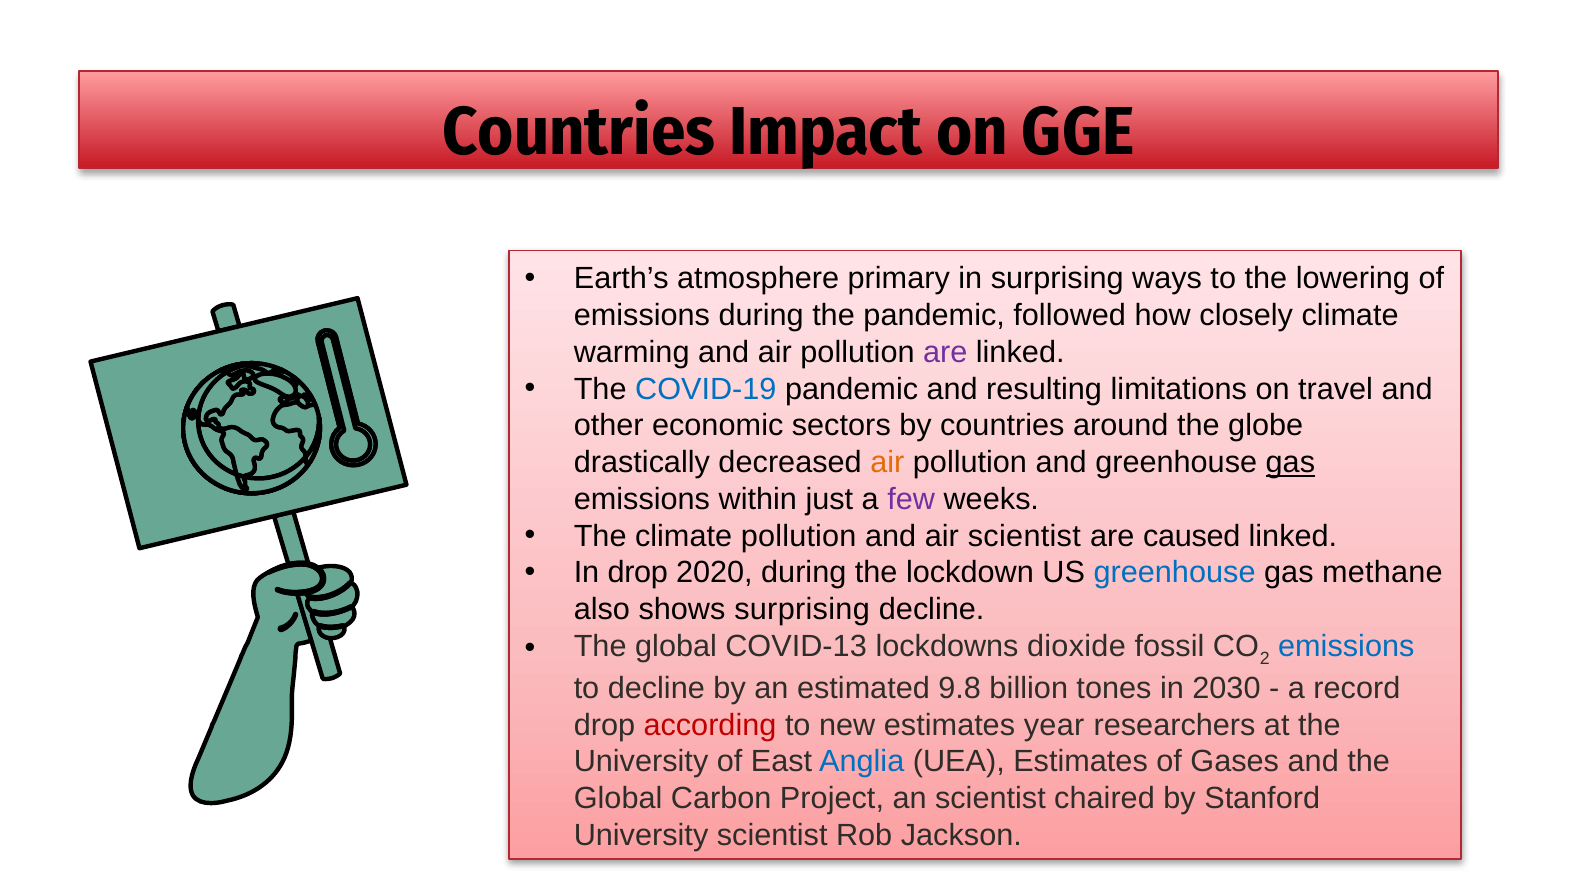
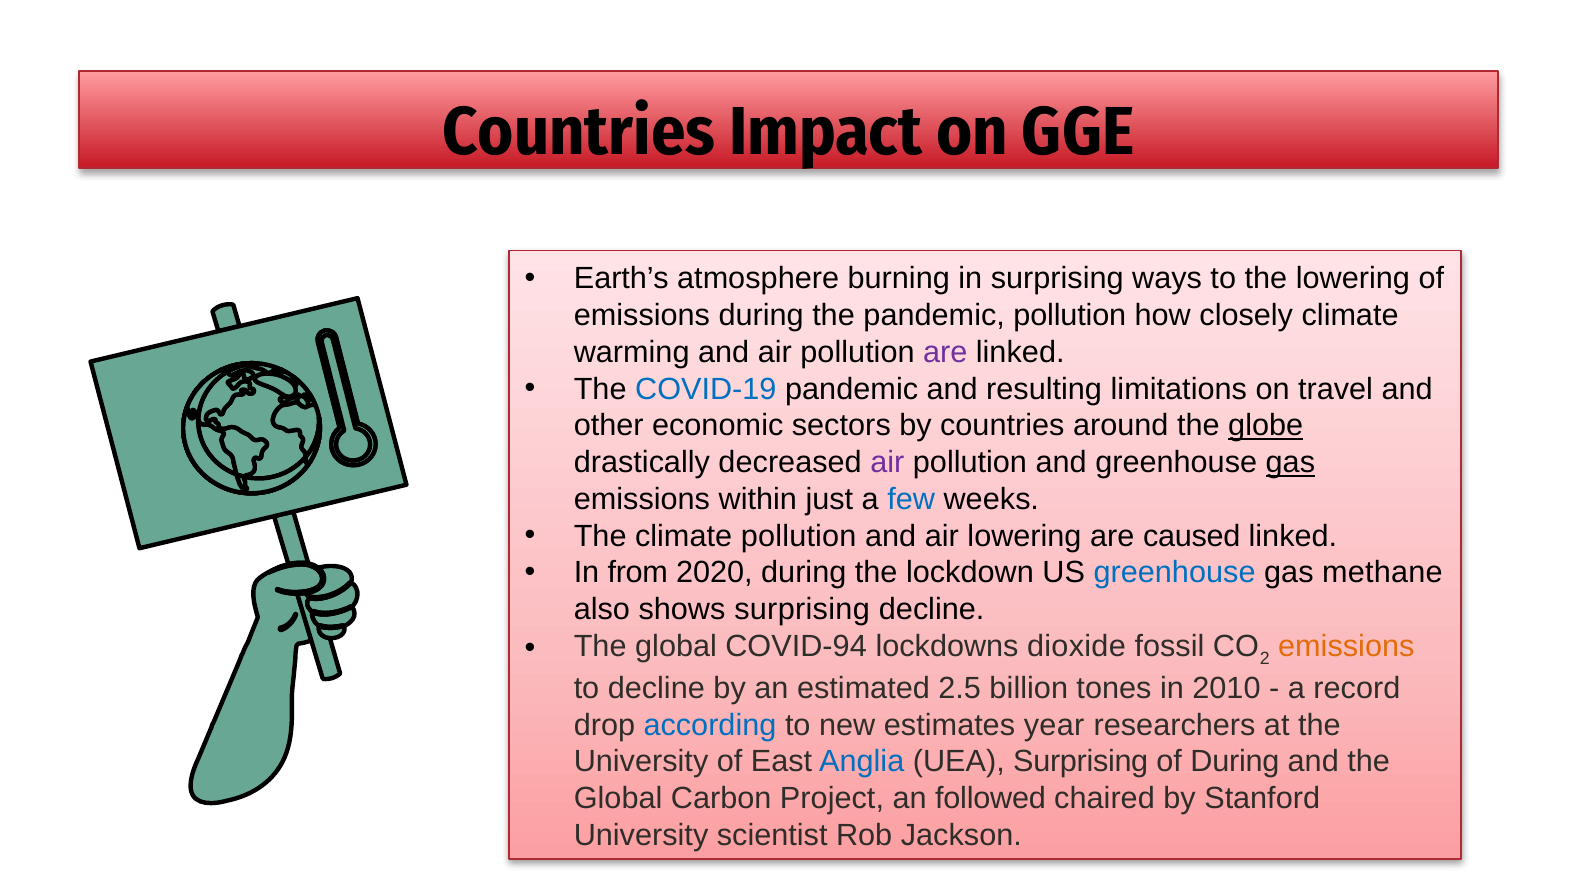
primary: primary -> burning (899, 279)
pandemic followed: followed -> pollution (1070, 315)
globe underline: none -> present (1266, 426)
air colour: orange -> purple (887, 462)
few colour: purple -> blue (911, 499)
air scientist: scientist -> lowering (1024, 536)
In drop: drop -> from (638, 573)
COVID-13: COVID-13 -> COVID-94 (796, 646)
emissions colour: blue -> orange (1346, 646)
9.8: 9.8 -> 2.5 (960, 688)
2030: 2030 -> 2010 (1226, 688)
according colour: red -> blue (710, 725)
UEA Estimates: Estimates -> Surprising (1081, 762)
of Gases: Gases -> During (1235, 762)
an scientist: scientist -> followed (991, 798)
